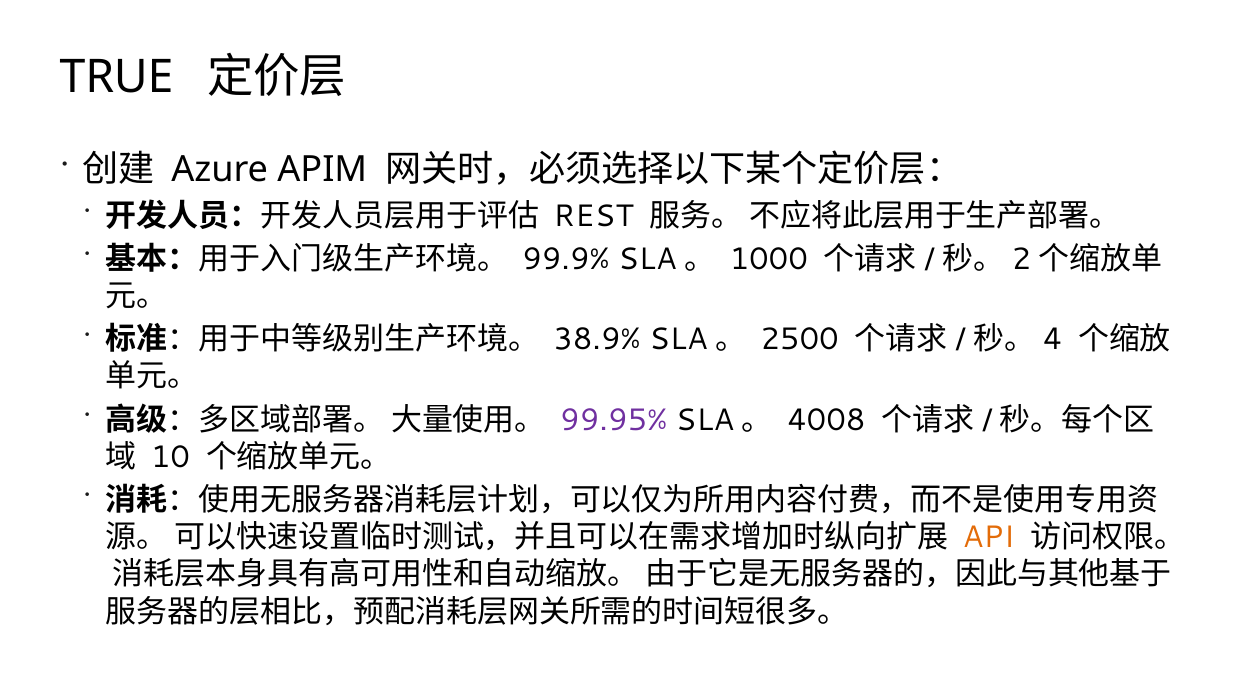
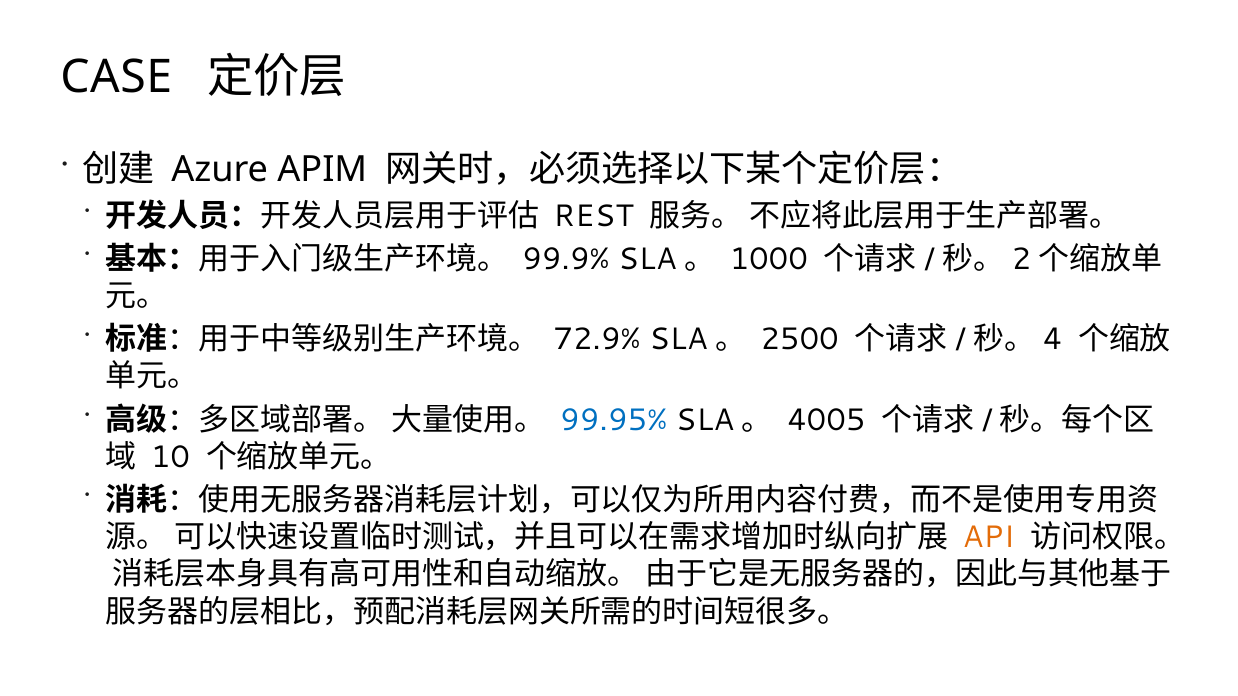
TRUE: TRUE -> CASE (116, 78)
38.9%: 38.9% -> 72.9% (597, 340)
99.95% colour: purple -> blue (614, 420)
4008: 4008 -> 4005 (826, 420)
